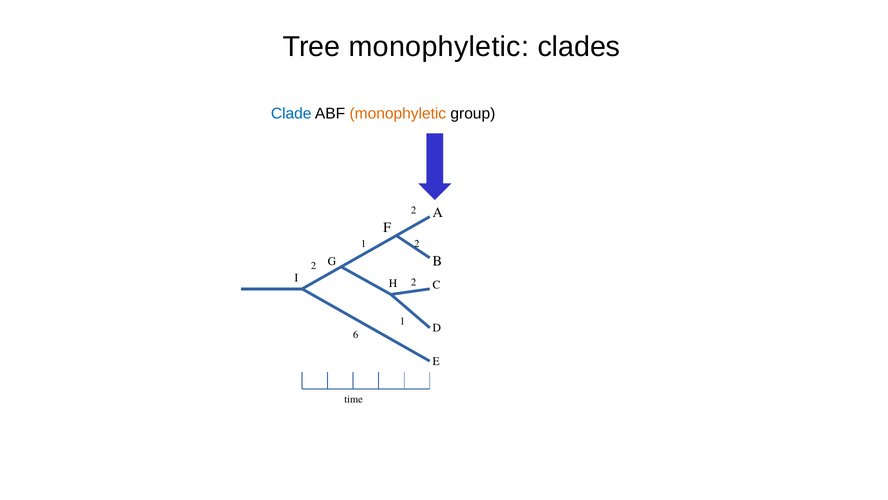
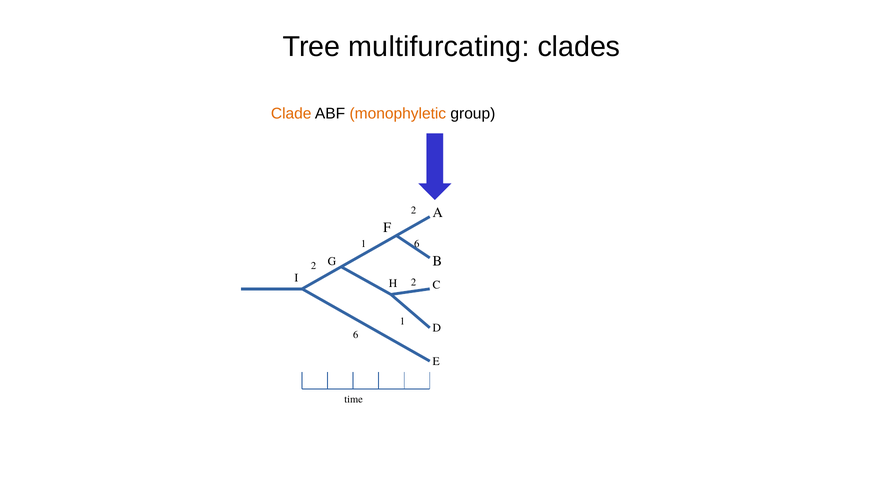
Tree monophyletic: monophyletic -> multifurcating (439, 47)
Clade colour: blue -> orange (291, 114)
2: 2 -> 6 (417, 243)
